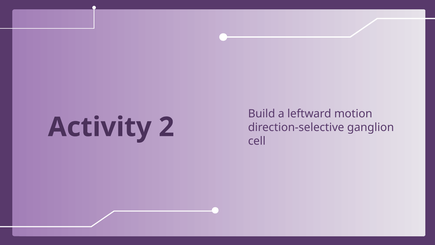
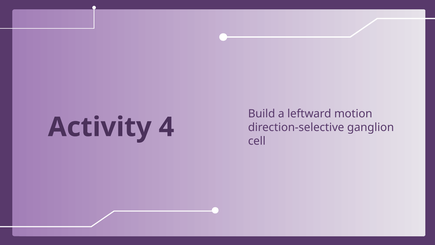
2: 2 -> 4 (166, 127)
